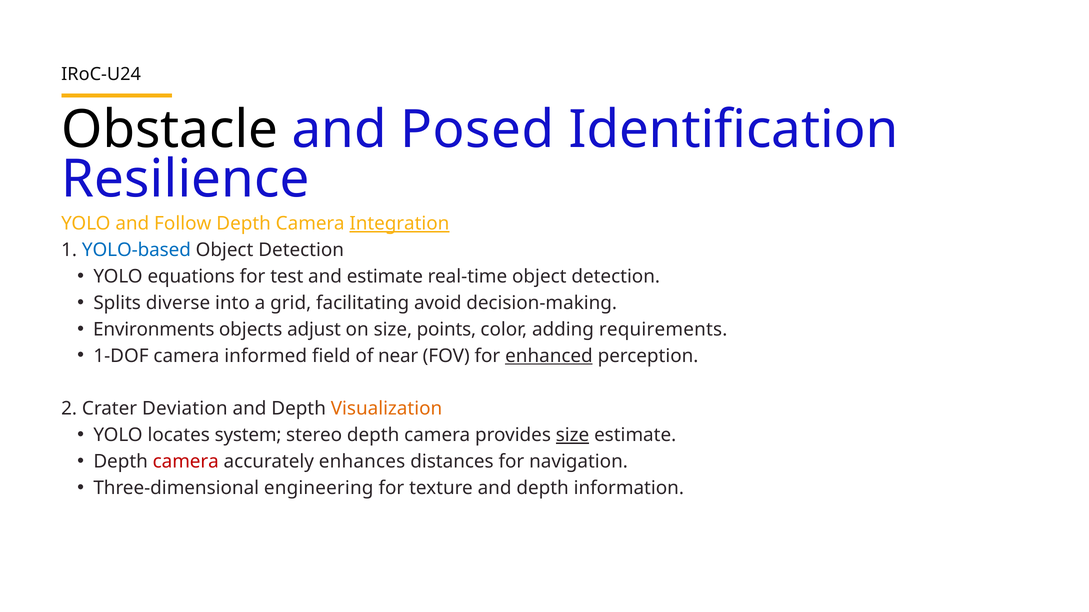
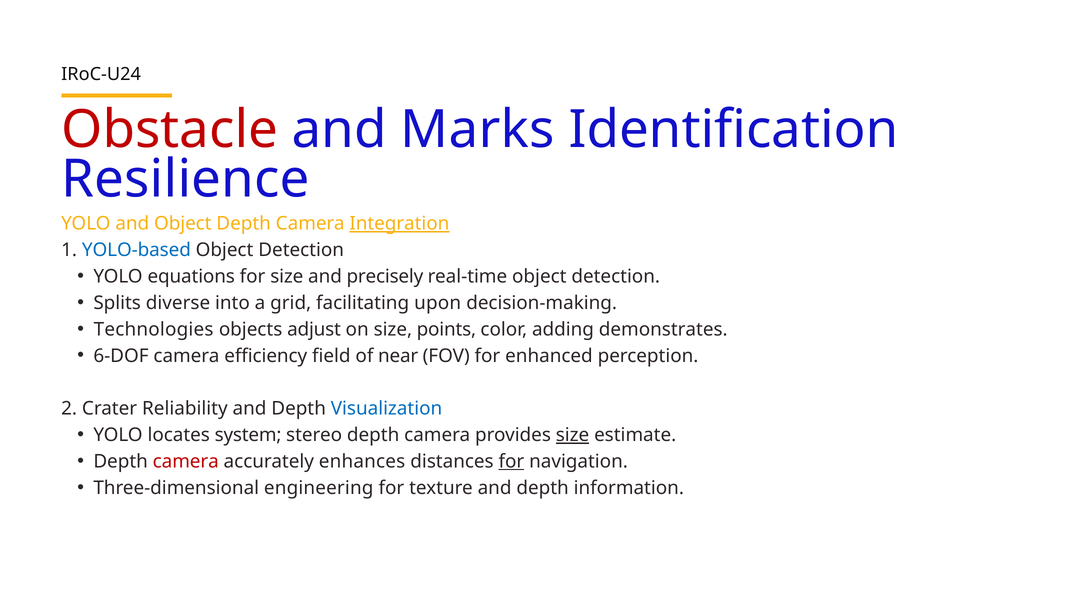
Obstacle colour: black -> red (170, 130)
Posed: Posed -> Marks (477, 130)
and Follow: Follow -> Object (183, 224)
for test: test -> size (287, 277)
and estimate: estimate -> precisely (385, 277)
avoid: avoid -> upon (438, 303)
Environments: Environments -> Technologies (154, 330)
requirements: requirements -> demonstrates (663, 330)
1-DOF: 1-DOF -> 6-DOF (121, 356)
informed: informed -> efficiency (266, 356)
enhanced underline: present -> none (549, 356)
Deviation: Deviation -> Reliability (185, 409)
Visualization colour: orange -> blue (387, 409)
for underline: none -> present (511, 462)
